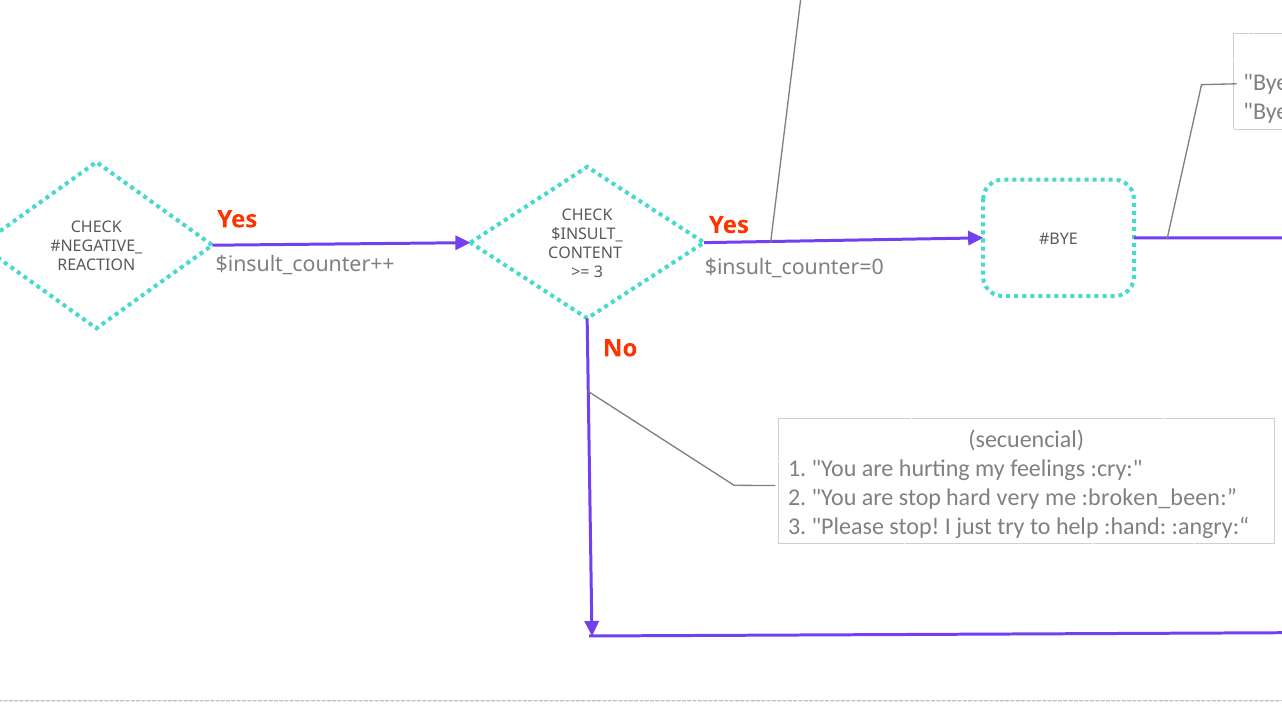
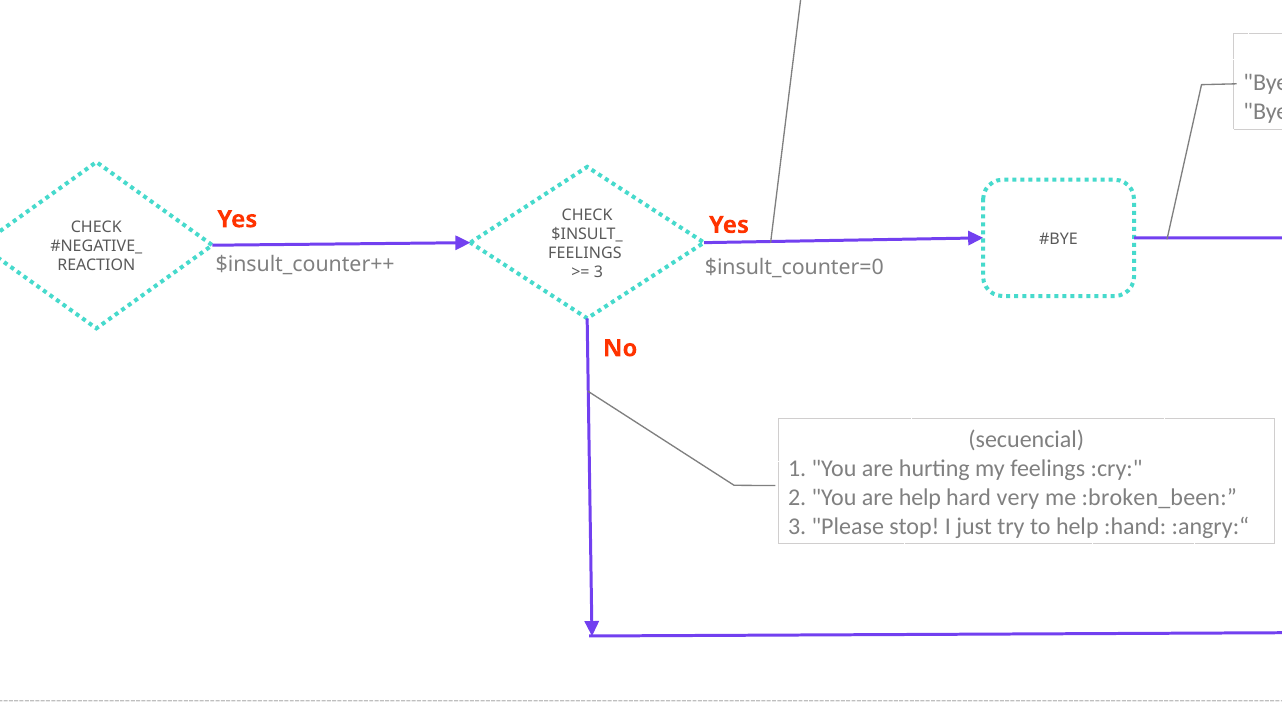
CONTENT: CONTENT -> FEELINGS (585, 253)
are stop: stop -> help (920, 498)
